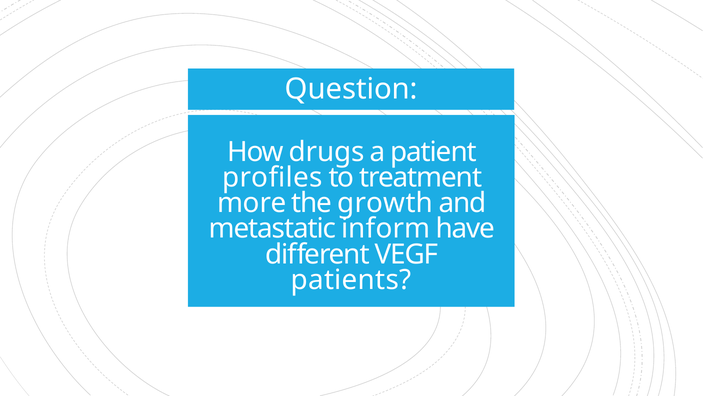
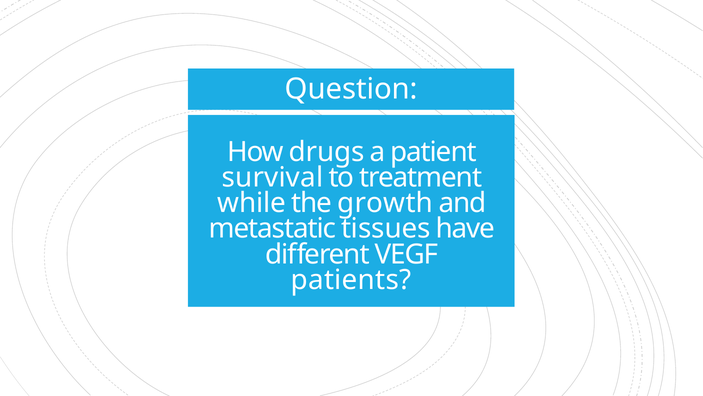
profiles: profiles -> survival (273, 177)
more: more -> while (252, 203)
inform: inform -> tissues (386, 228)
